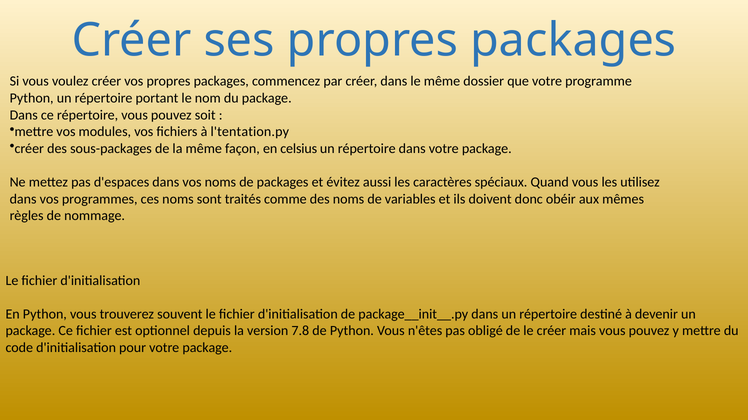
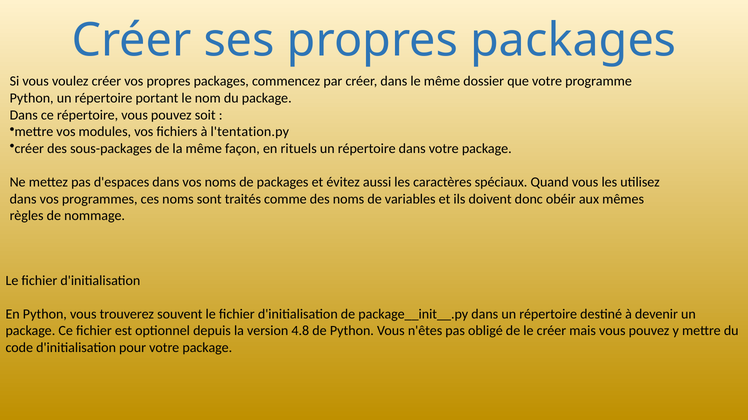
celsius: celsius -> rituels (299, 149)
7.8: 7.8 -> 4.8 (300, 331)
